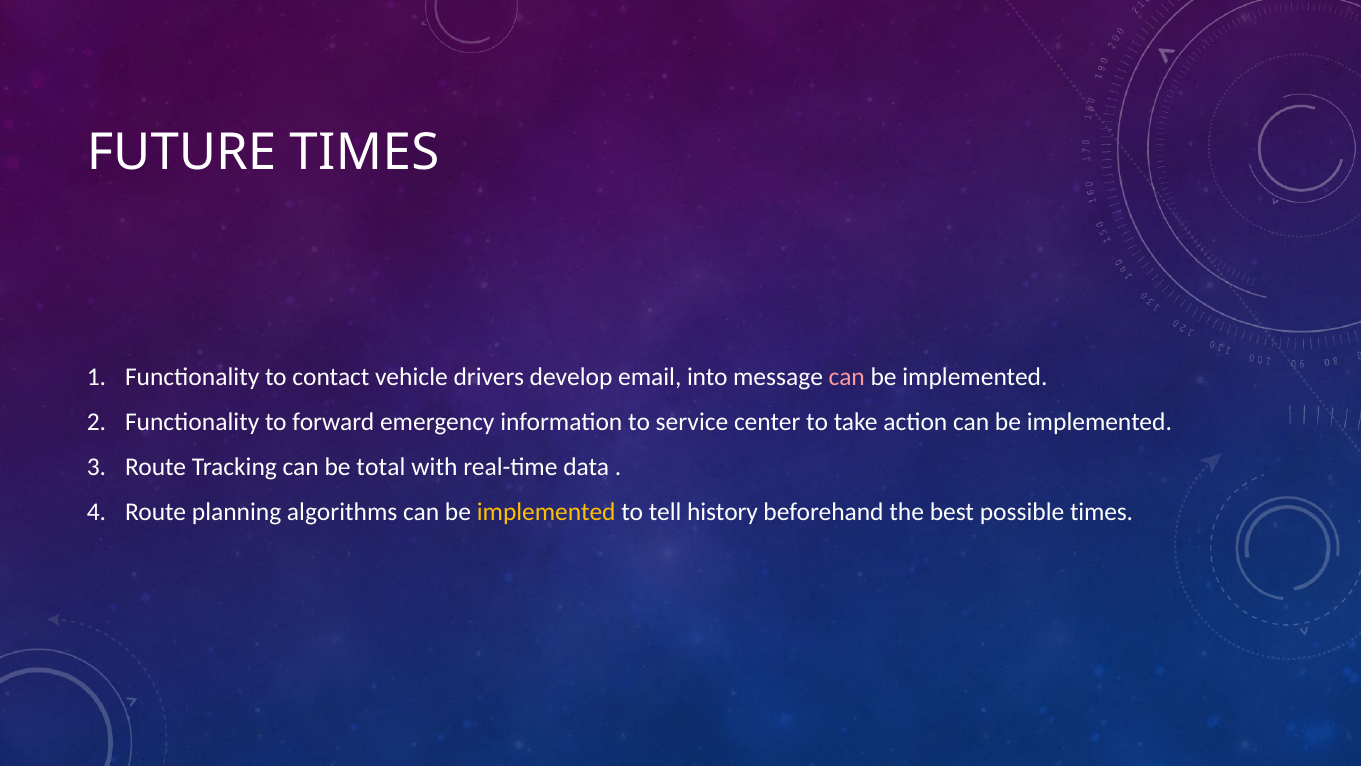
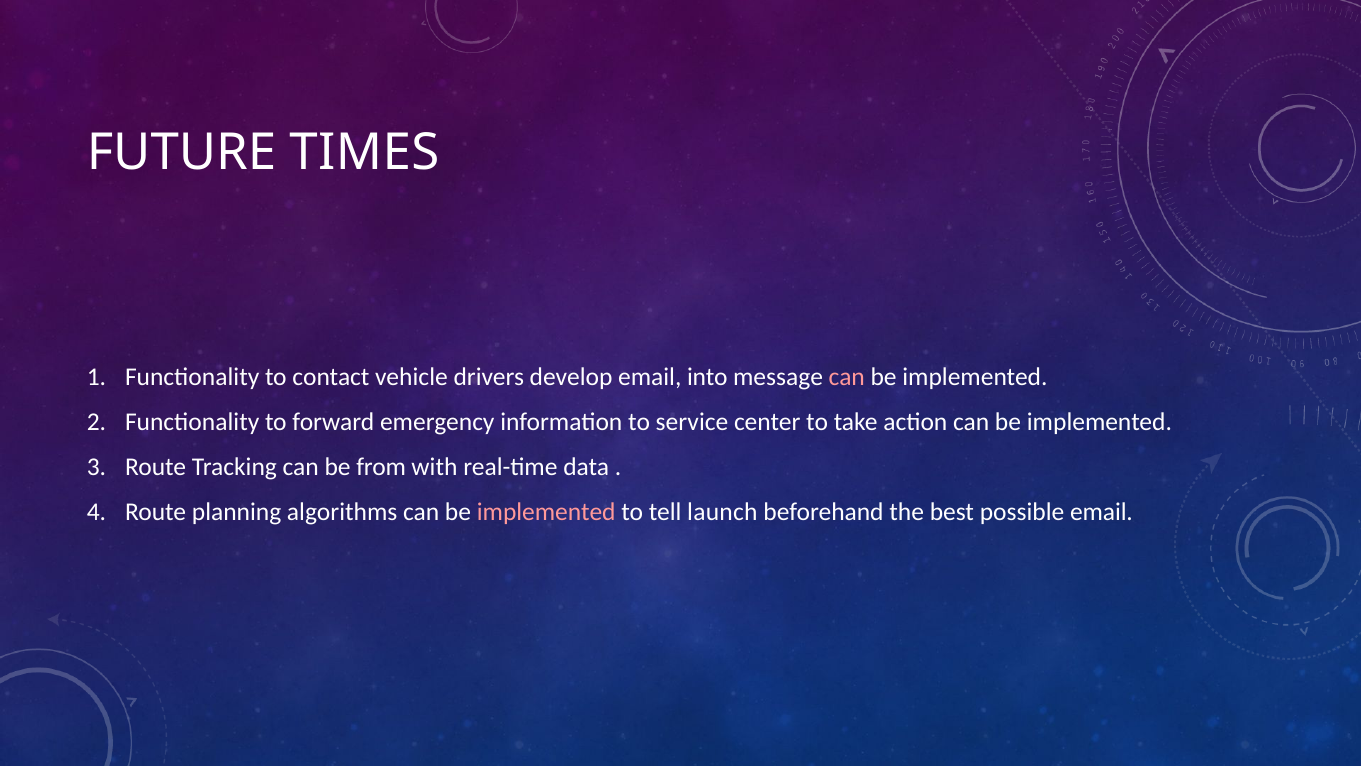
total: total -> from (381, 467)
implemented colour: yellow -> pink (546, 512)
history: history -> launch (722, 512)
possible times: times -> email (1102, 512)
